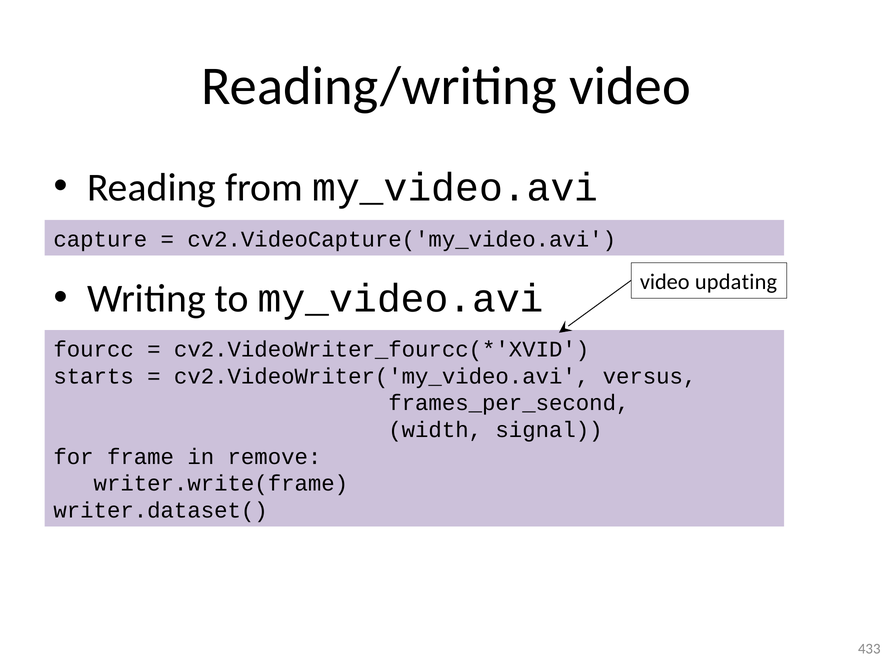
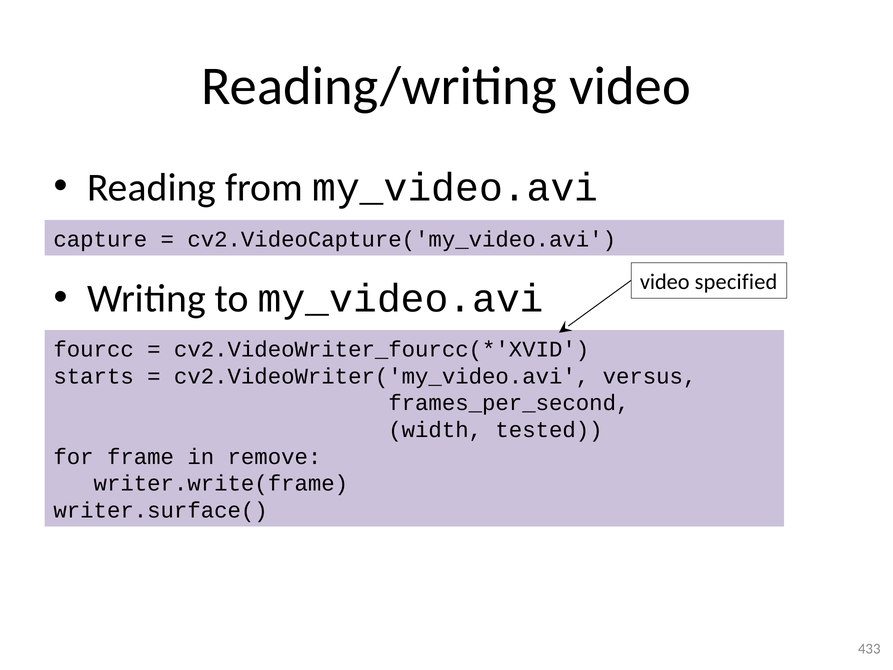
updating: updating -> specified (736, 282)
signal: signal -> tested (549, 430)
writer.dataset(: writer.dataset( -> writer.surface( (161, 510)
